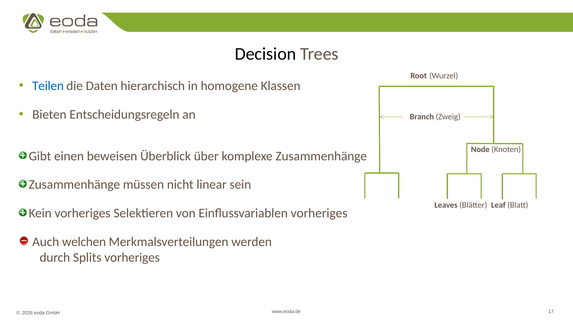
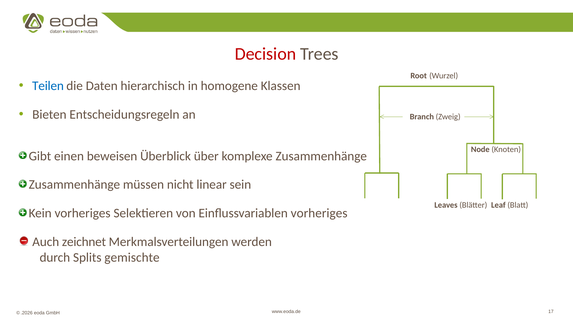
Decision colour: black -> red (265, 54)
welchen: welchen -> zeichnet (84, 242)
Splits vorheriges: vorheriges -> gemischte (132, 258)
